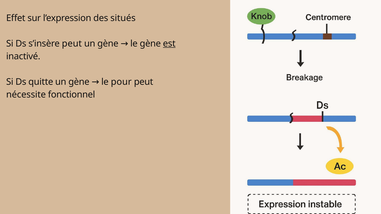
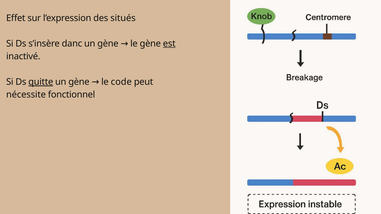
s’insère peut: peut -> danc (72, 44)
quitte underline: none -> present (41, 82)
pour: pour -> code (121, 82)
